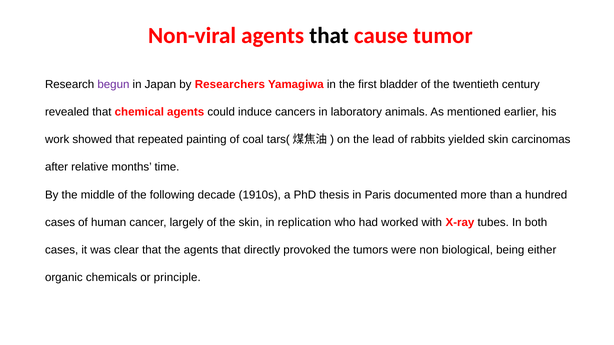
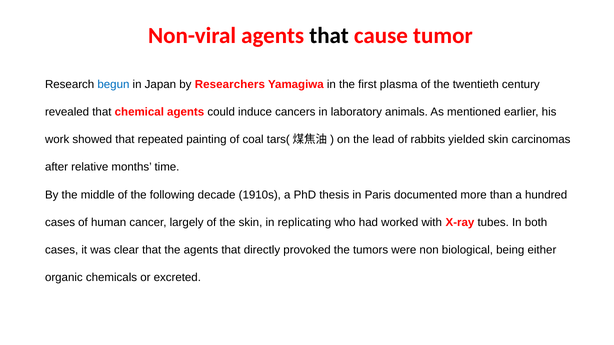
begun colour: purple -> blue (113, 84)
bladder: bladder -> plasma (399, 84)
replication: replication -> replicating (304, 223)
principle: principle -> excreted (177, 278)
